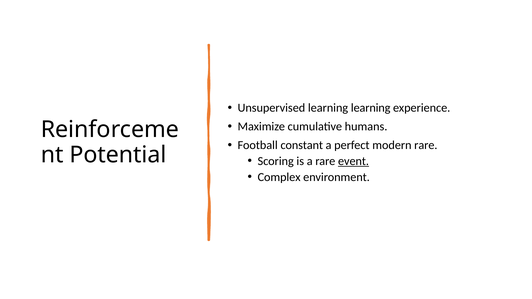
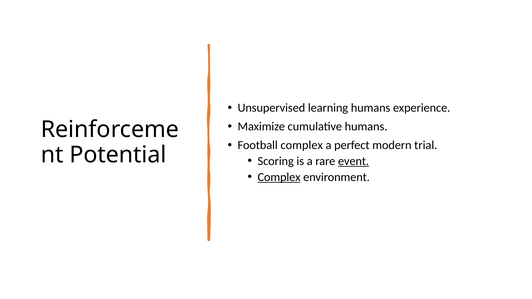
learning learning: learning -> humans (371, 108)
Football constant: constant -> complex (302, 145)
modern rare: rare -> trial (426, 145)
Complex underline: none -> present (279, 177)
